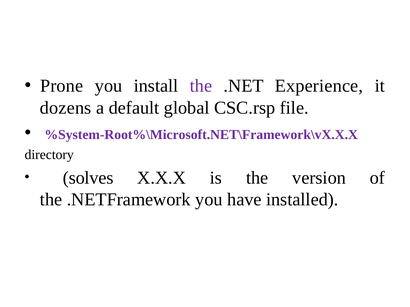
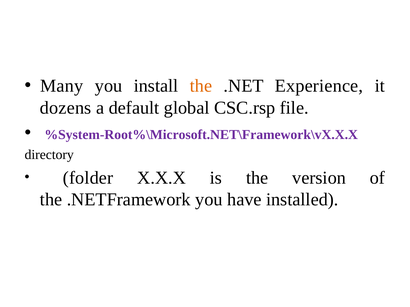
Prone: Prone -> Many (62, 86)
the colour: purple -> orange (201, 86)
solves: solves -> folder (88, 178)
